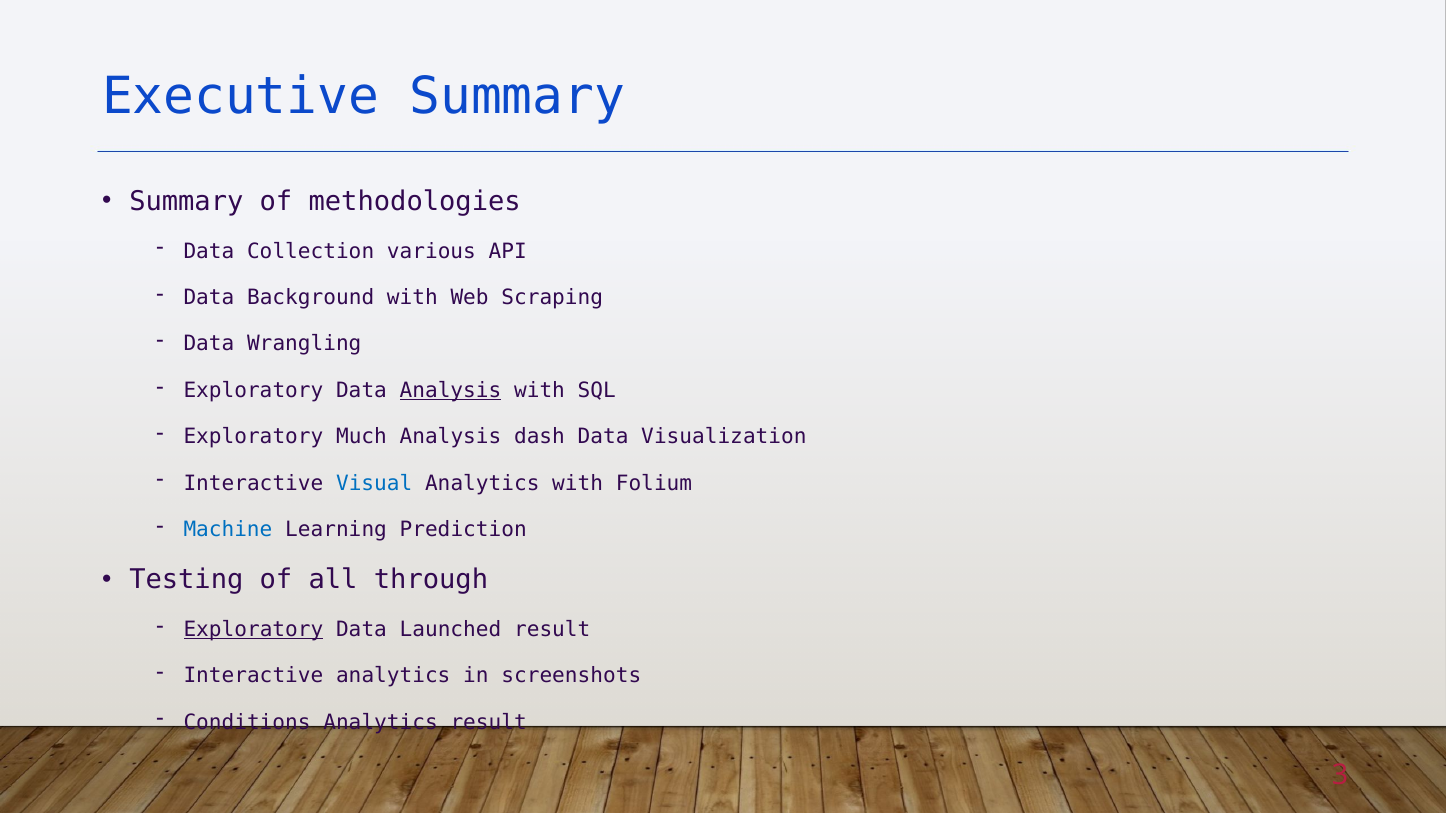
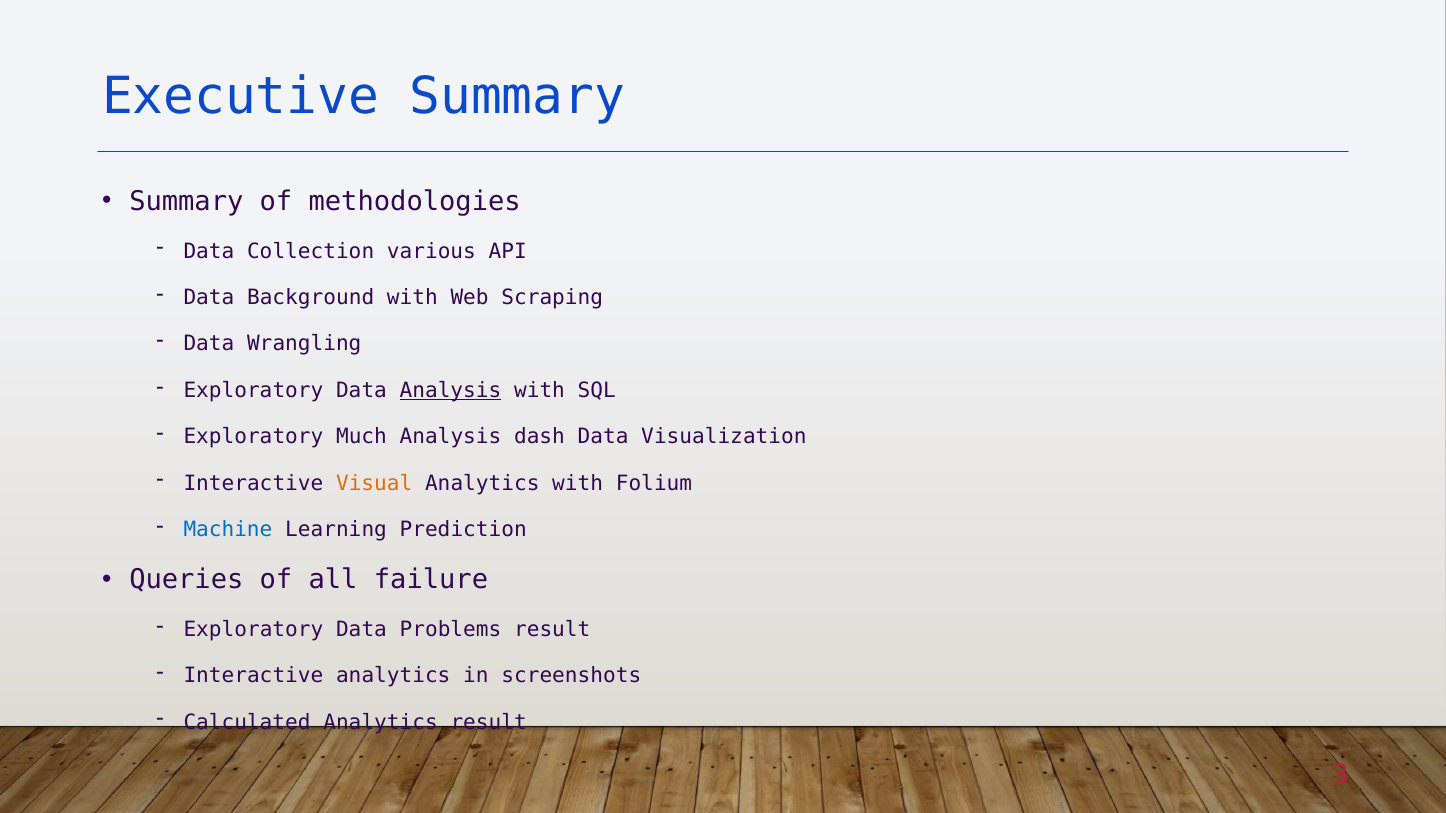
Visual colour: blue -> orange (374, 483)
Testing: Testing -> Queries (186, 580)
through: through -> failure (431, 580)
Exploratory underline: present -> none (253, 630)
Launched: Launched -> Problems (450, 630)
Conditions: Conditions -> Calculated (247, 723)
